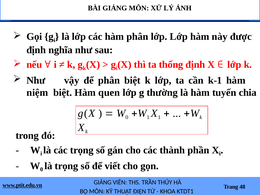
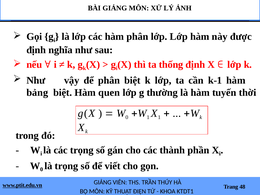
niệm: niệm -> bảng (37, 93)
chia: chia -> thời (248, 93)
